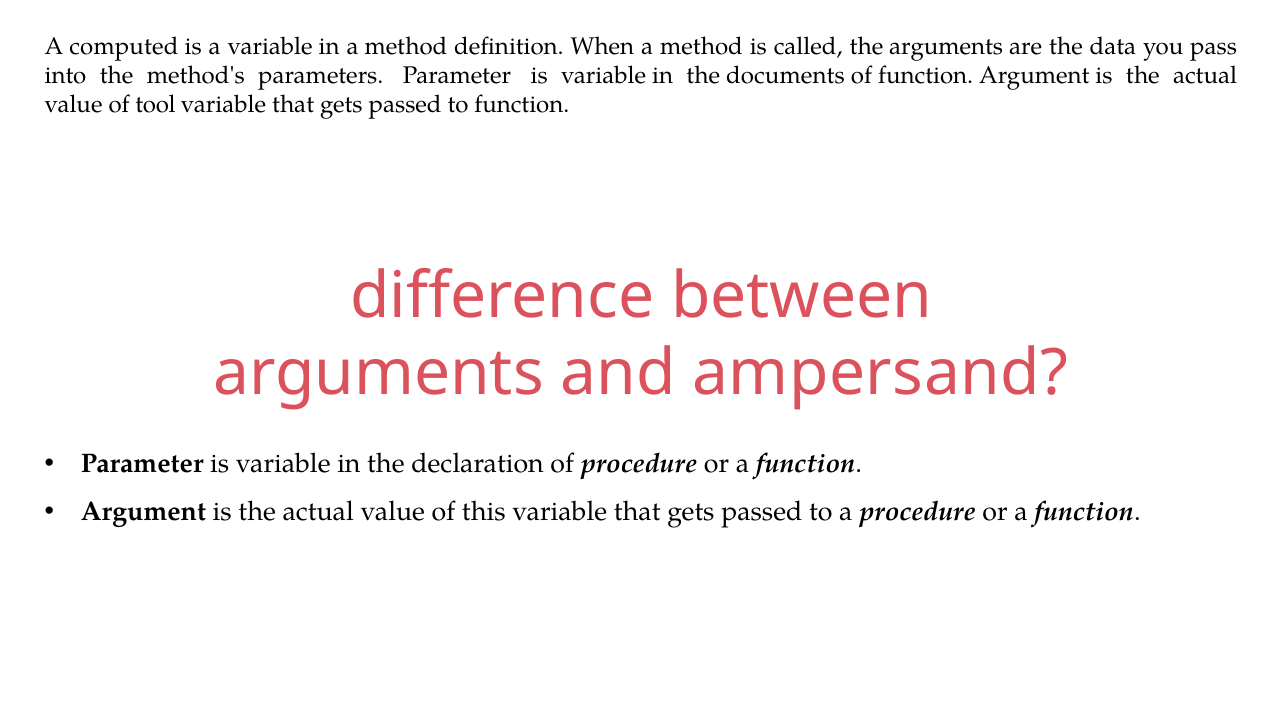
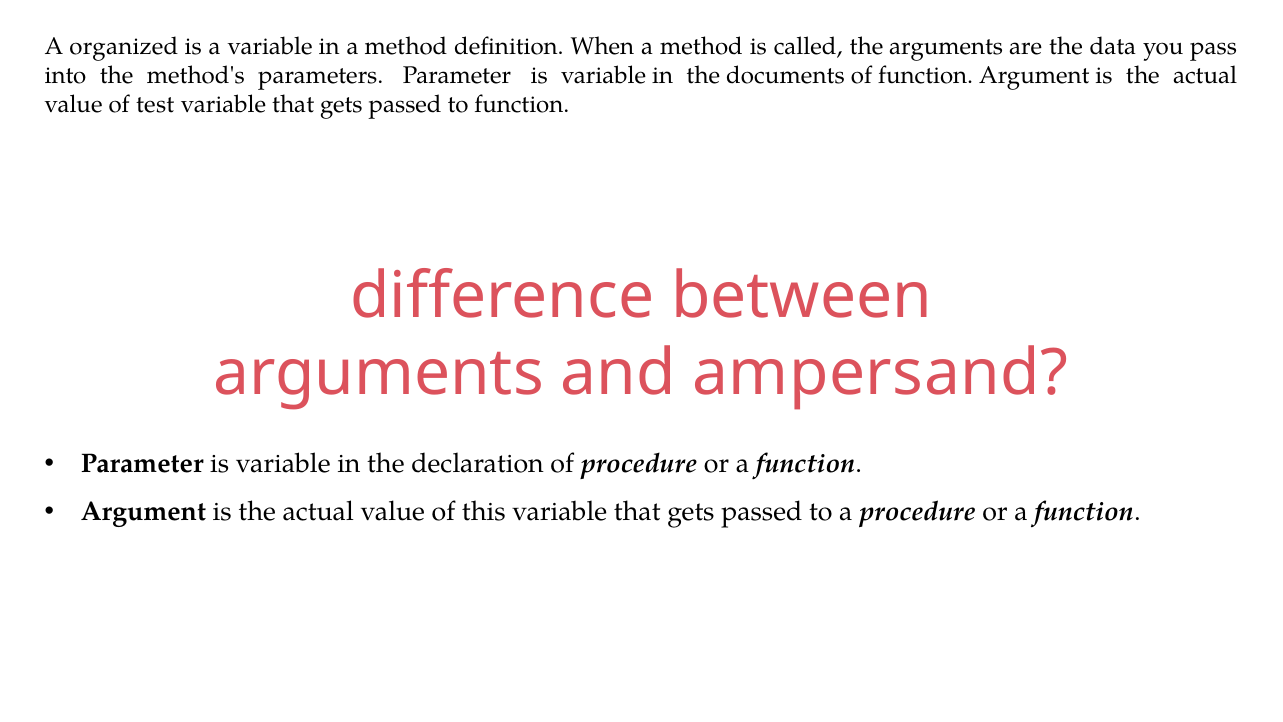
computed: computed -> organized (124, 47)
tool: tool -> test (155, 105)
